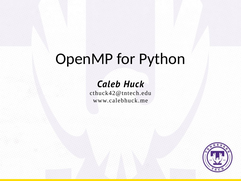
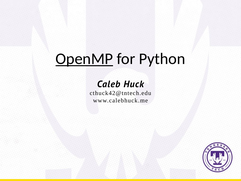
OpenMP underline: none -> present (84, 59)
